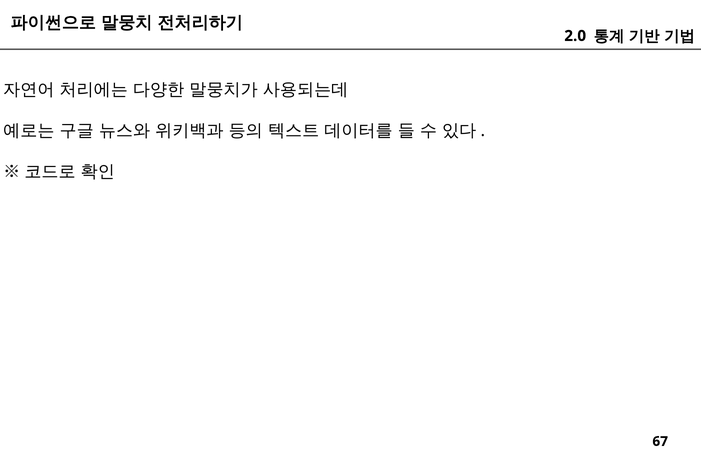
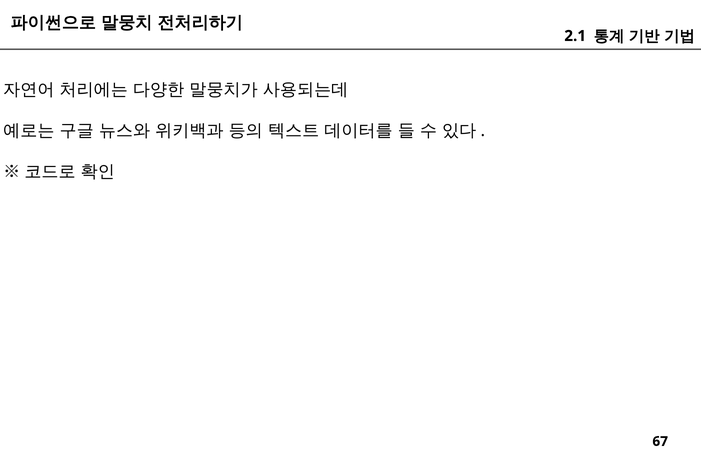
2.0: 2.0 -> 2.1 (575, 36)
